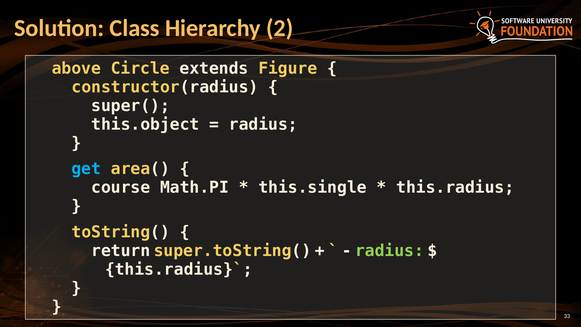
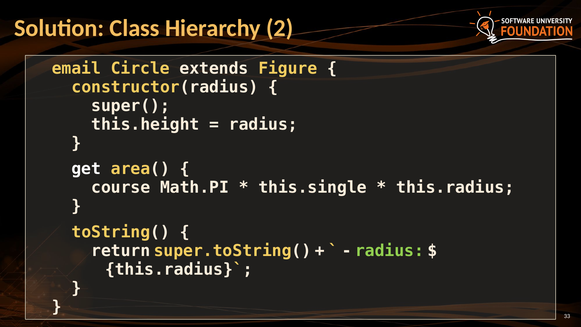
above: above -> email (76, 68)
this.object: this.object -> this.height (145, 124)
get colour: light blue -> white (86, 169)
